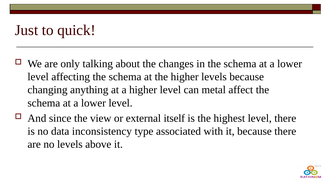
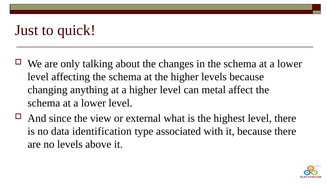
itself: itself -> what (174, 118)
inconsistency: inconsistency -> identification (102, 131)
